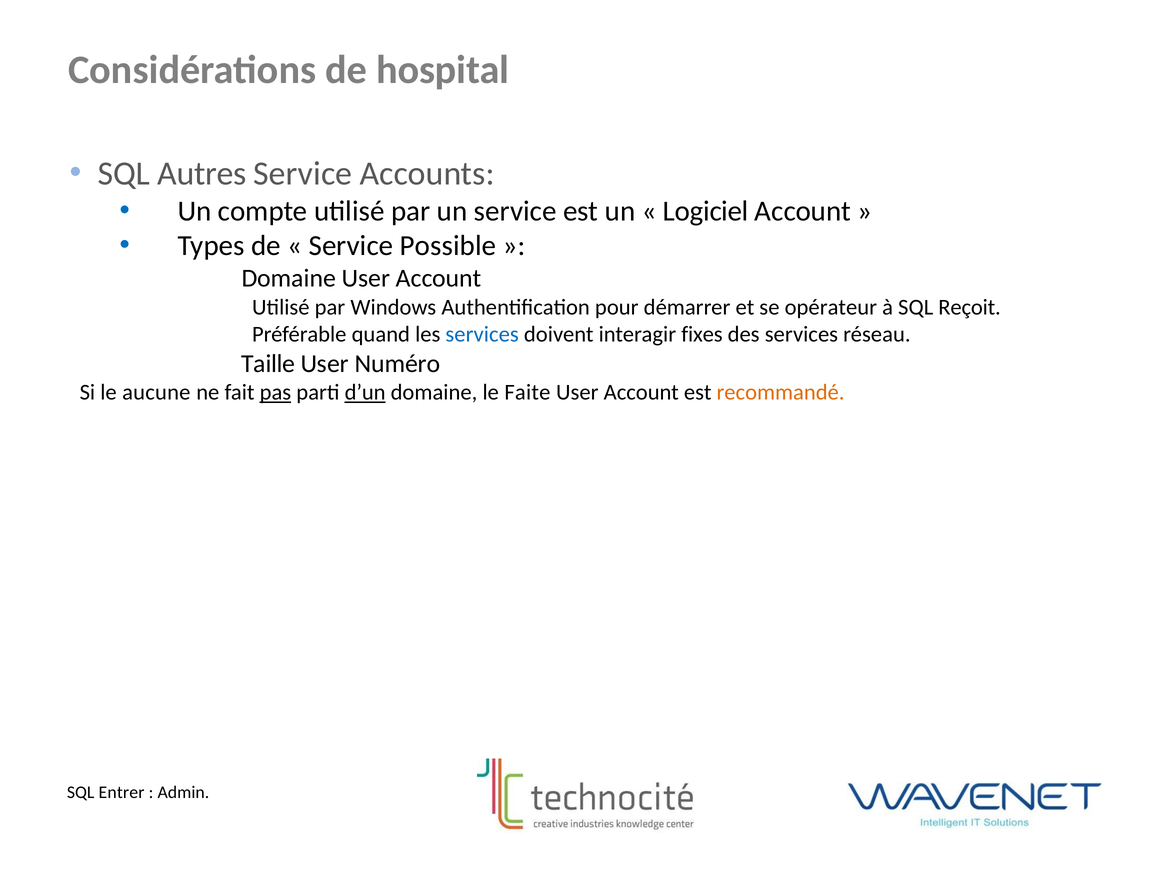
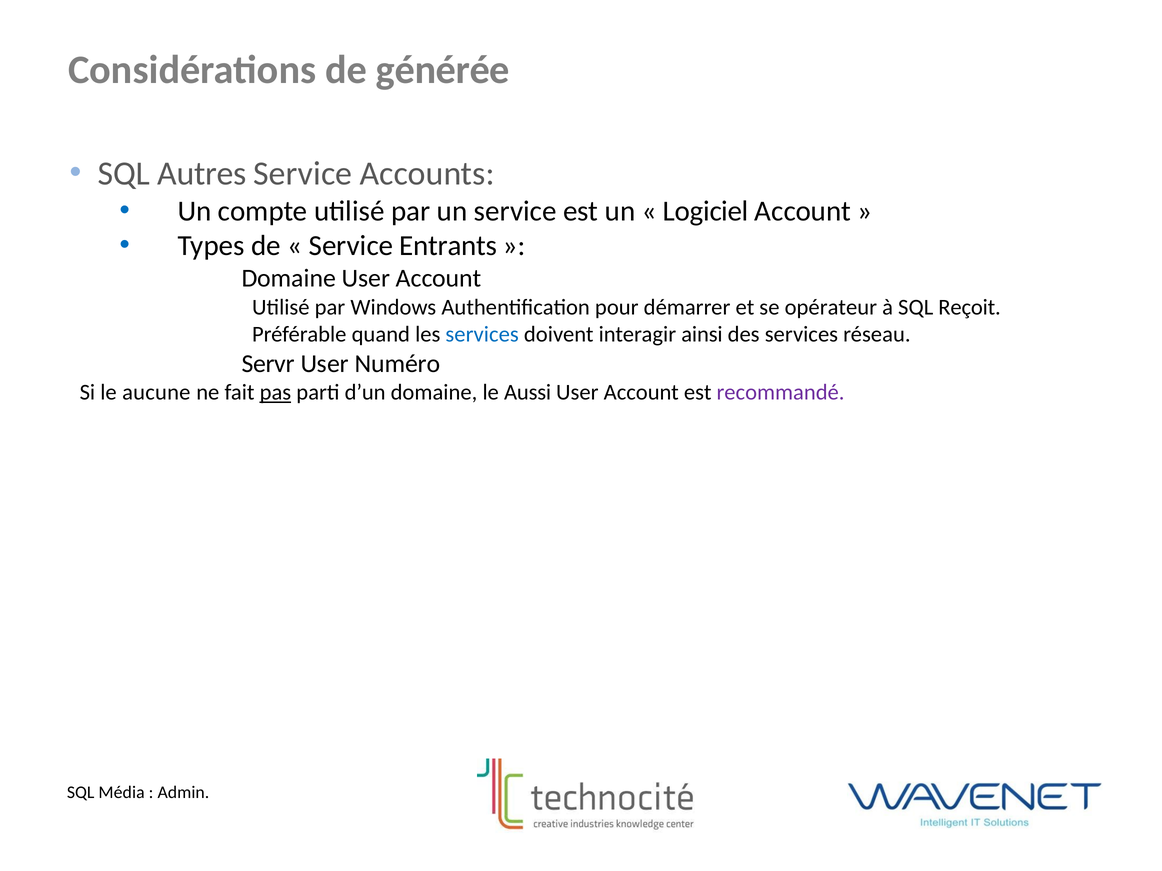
hospital: hospital -> générée (443, 70)
Possible: Possible -> Entrants (448, 246)
fixes: fixes -> ainsi (702, 335)
Taille: Taille -> Servr (268, 364)
d’un underline: present -> none (365, 393)
Faite: Faite -> Aussi (528, 393)
recommandé colour: orange -> purple (781, 393)
Entrer: Entrer -> Média (122, 793)
